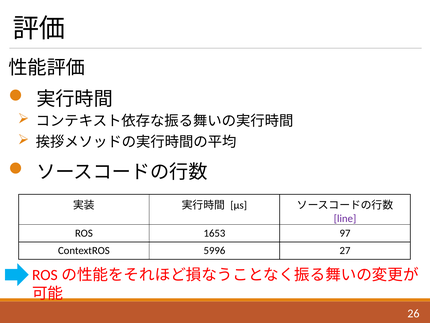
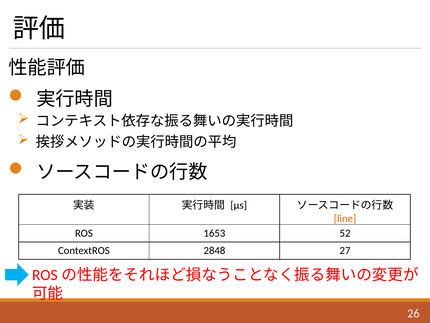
line colour: purple -> orange (345, 218)
97: 97 -> 52 (345, 233)
5996: 5996 -> 2848 (214, 250)
